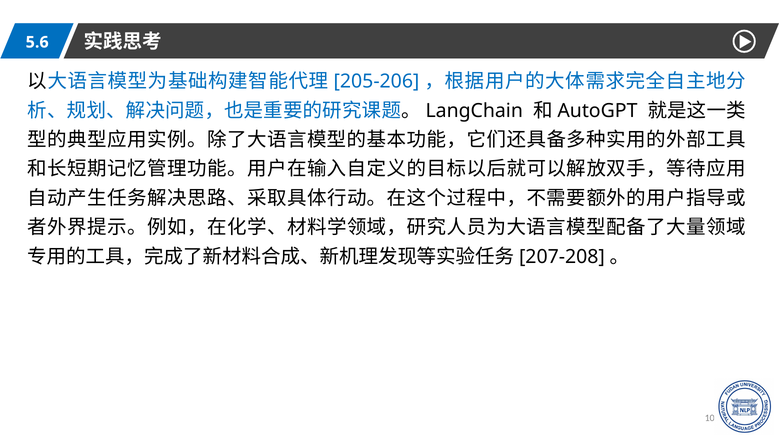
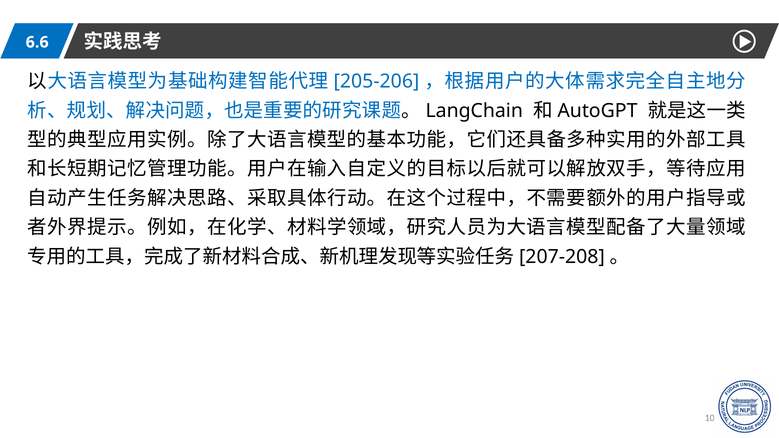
5.6: 5.6 -> 6.6 (37, 42)
